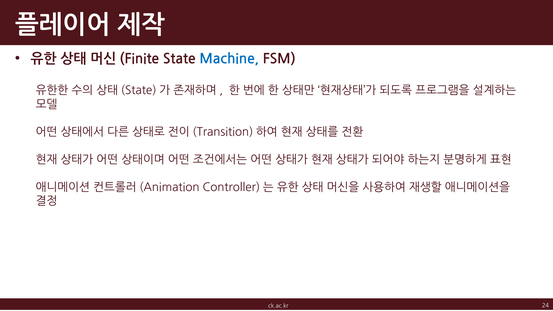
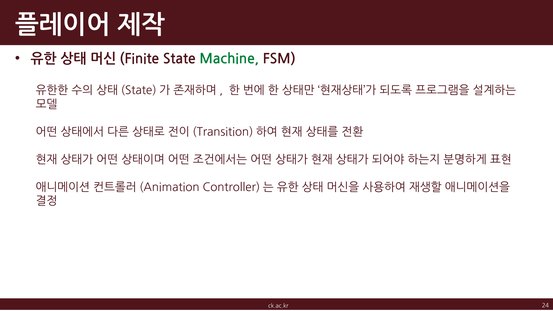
Machine colour: blue -> green (229, 59)
